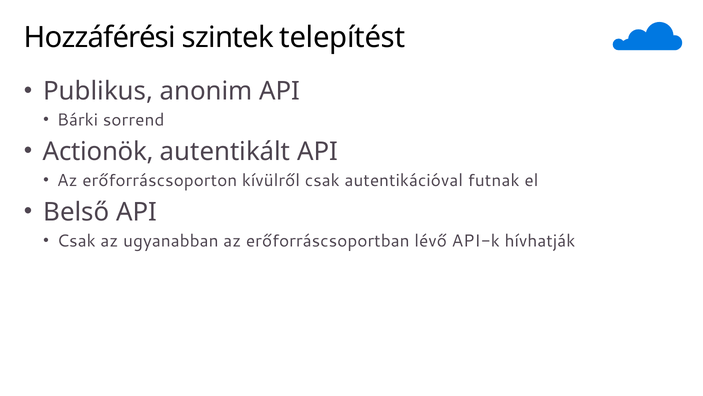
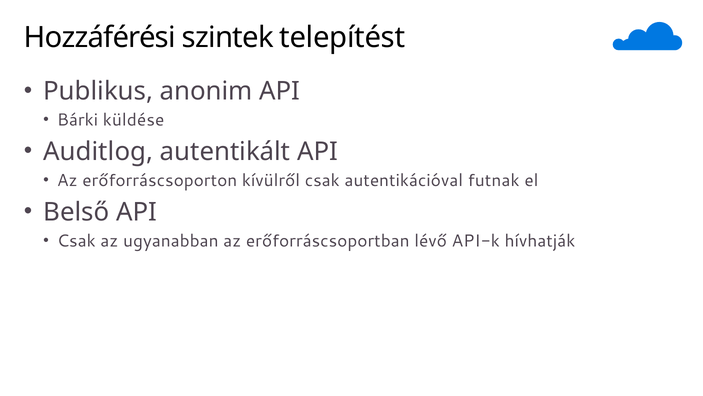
sorrend: sorrend -> küldése (134, 120)
Actionök: Actionök -> Auditlog (98, 151)
